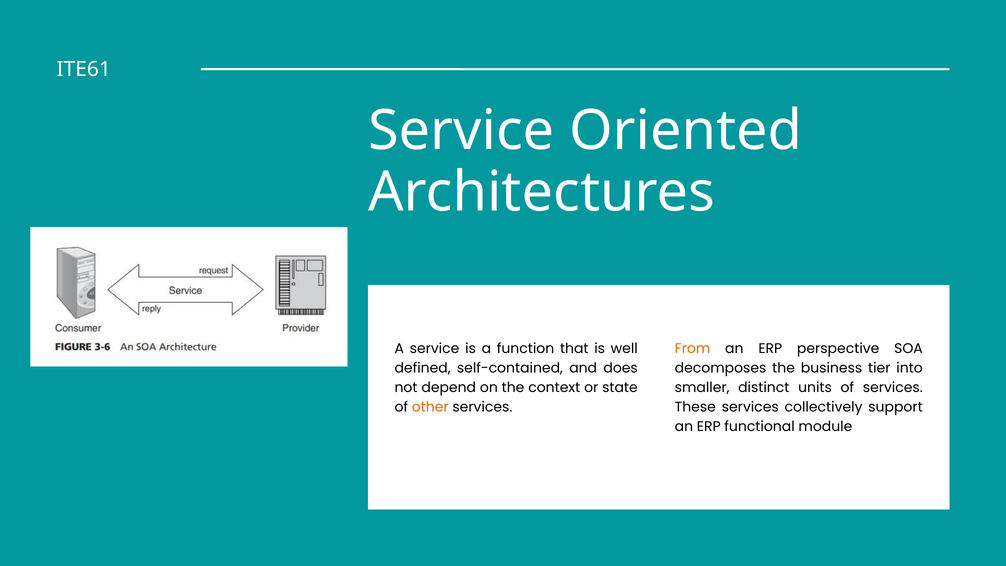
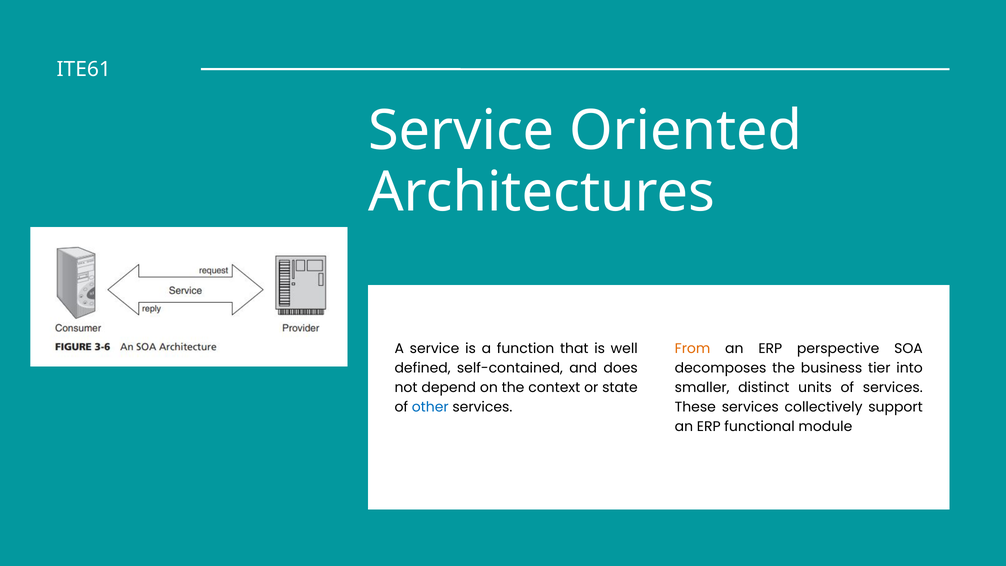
other colour: orange -> blue (430, 407)
